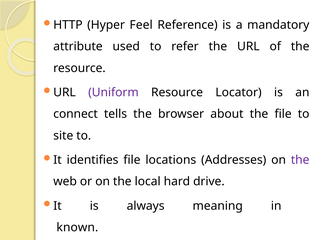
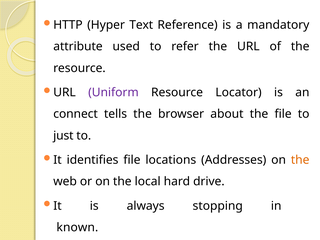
Feel: Feel -> Text (141, 25)
site: site -> just (63, 136)
the colour: purple -> orange (300, 160)
meaning: meaning -> stopping (218, 206)
